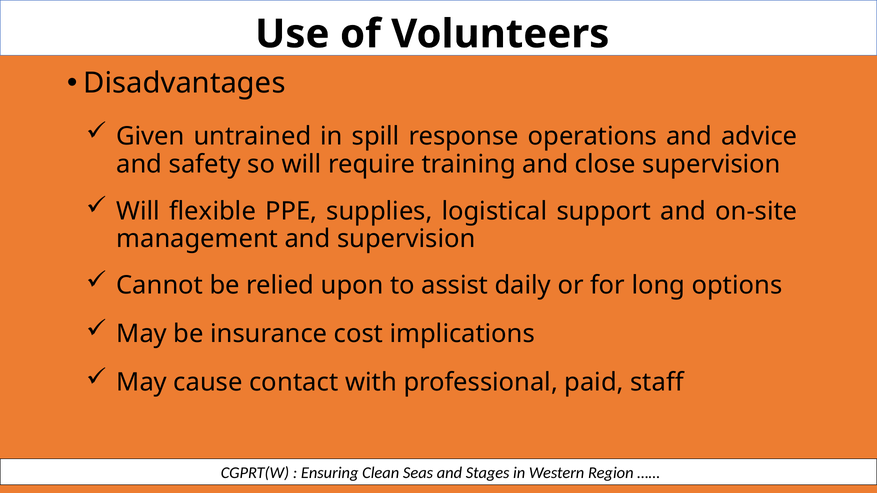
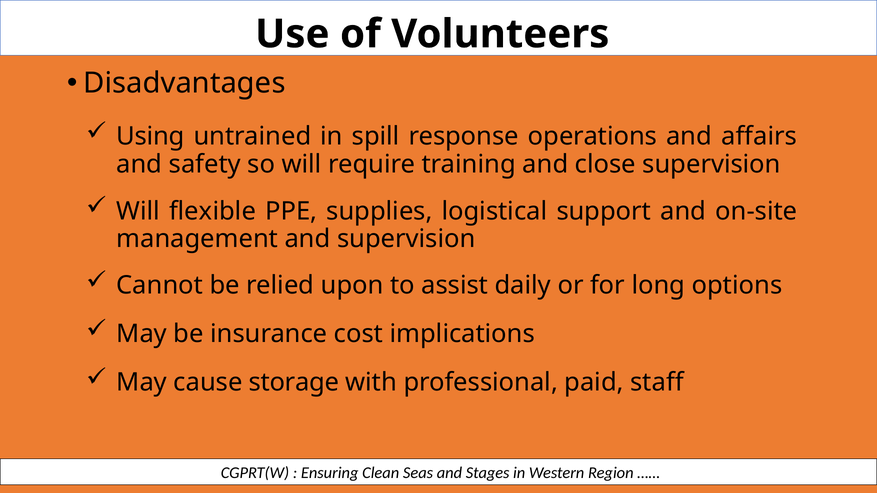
Given: Given -> Using (151, 137)
advice: advice -> affairs (759, 137)
contact: contact -> storage (294, 383)
